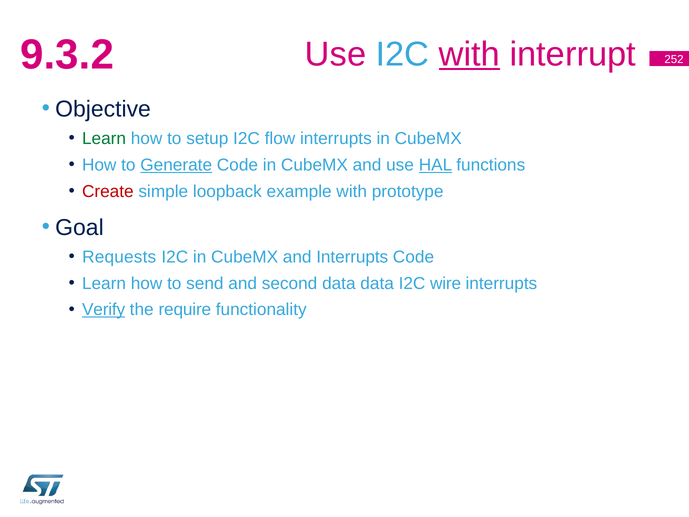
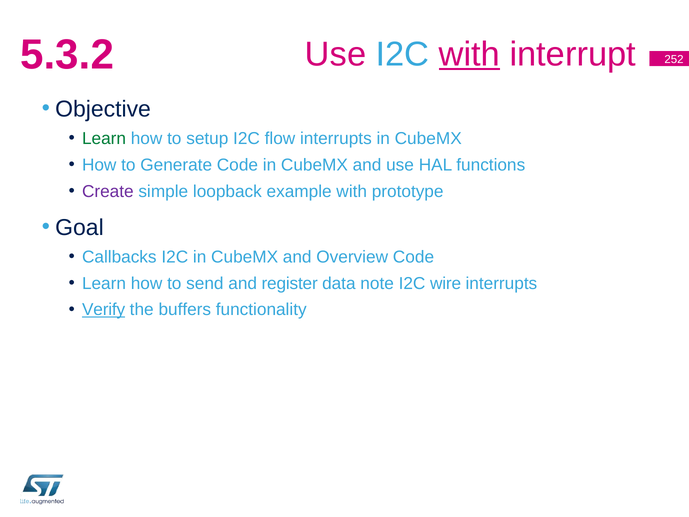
9.3.2: 9.3.2 -> 5.3.2 (67, 55)
Generate underline: present -> none (176, 165)
HAL underline: present -> none (435, 165)
Create colour: red -> purple (108, 191)
Requests: Requests -> Callbacks (119, 257)
and Interrupts: Interrupts -> Overview (352, 257)
second: second -> register (290, 283)
data data: data -> note (377, 283)
require: require -> buffers (185, 310)
